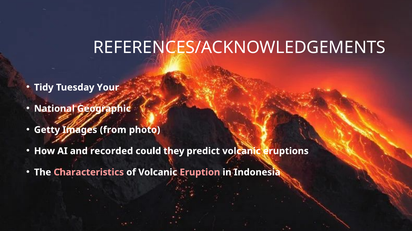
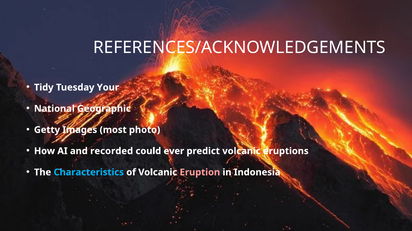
from: from -> most (113, 130)
they: they -> ever (174, 152)
Characteristics colour: pink -> light blue (89, 173)
